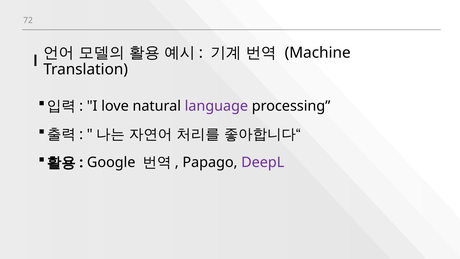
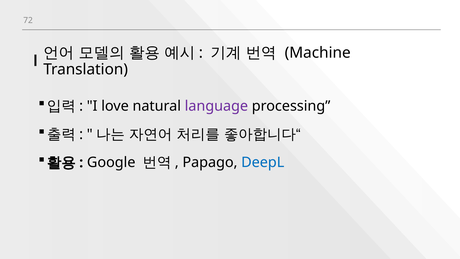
DeepL colour: purple -> blue (263, 162)
